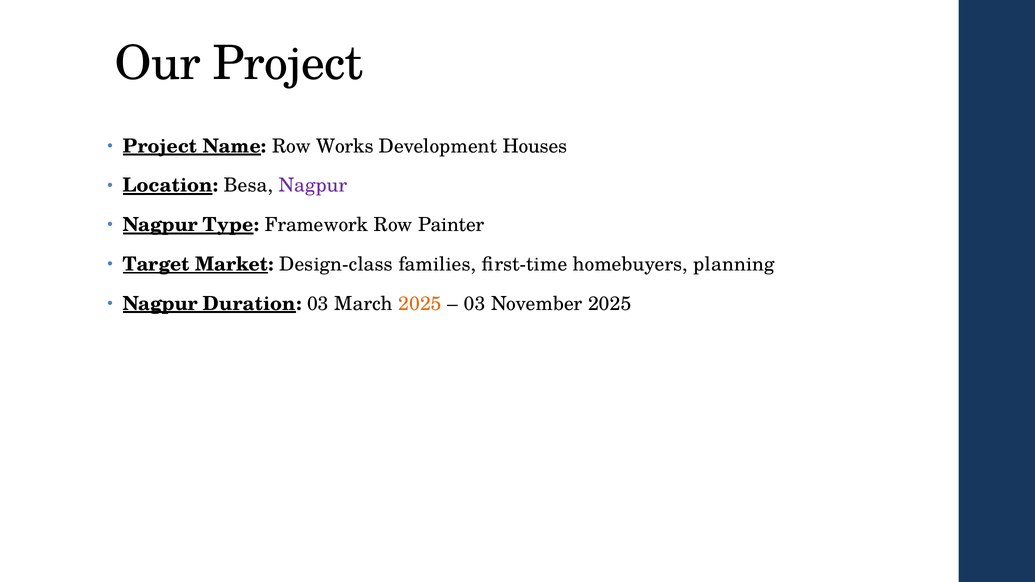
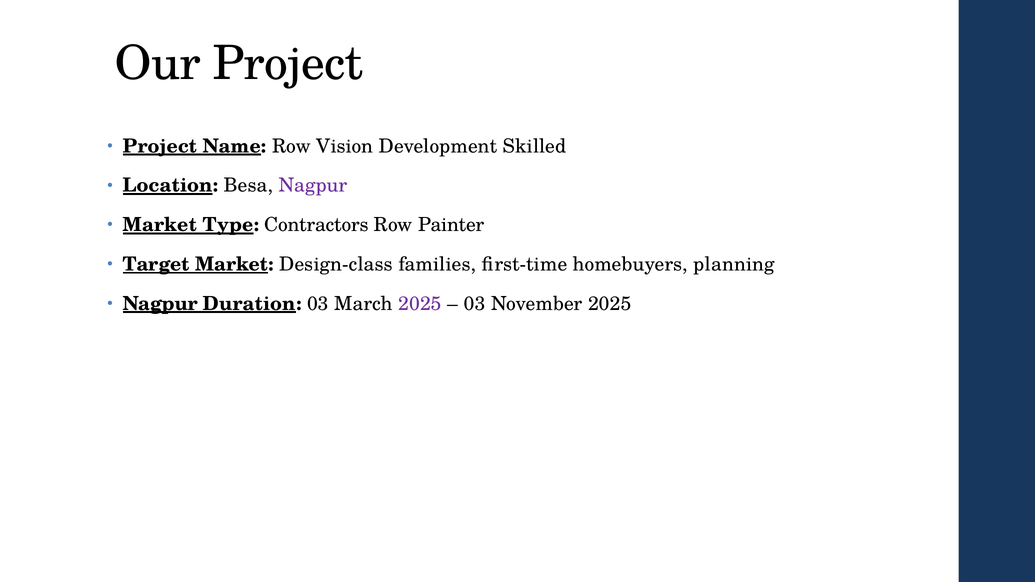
Works: Works -> Vision (345, 146)
Houses: Houses -> Skilled (535, 146)
Nagpur: Nagpur -> Market (160, 225)
Framework: Framework -> Contractors (317, 225)
2025 colour: orange -> purple (420, 304)
